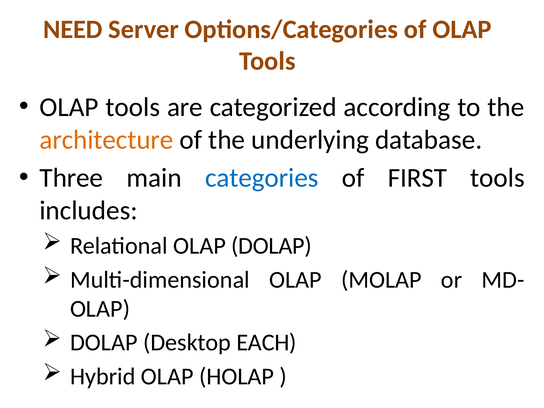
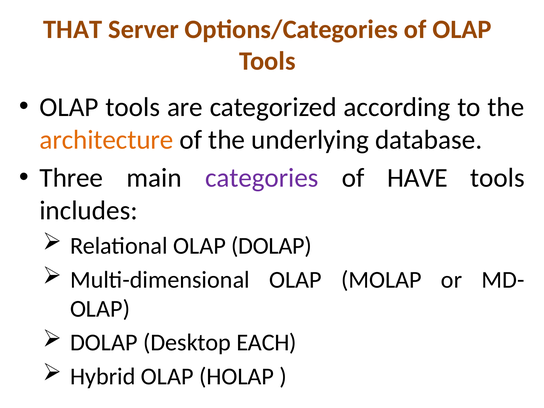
NEED: NEED -> THAT (73, 29)
categories colour: blue -> purple (262, 178)
FIRST: FIRST -> HAVE (417, 178)
